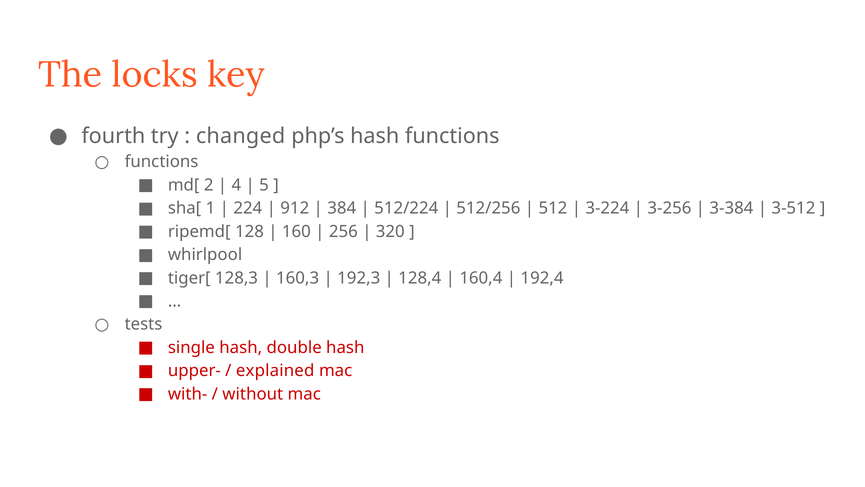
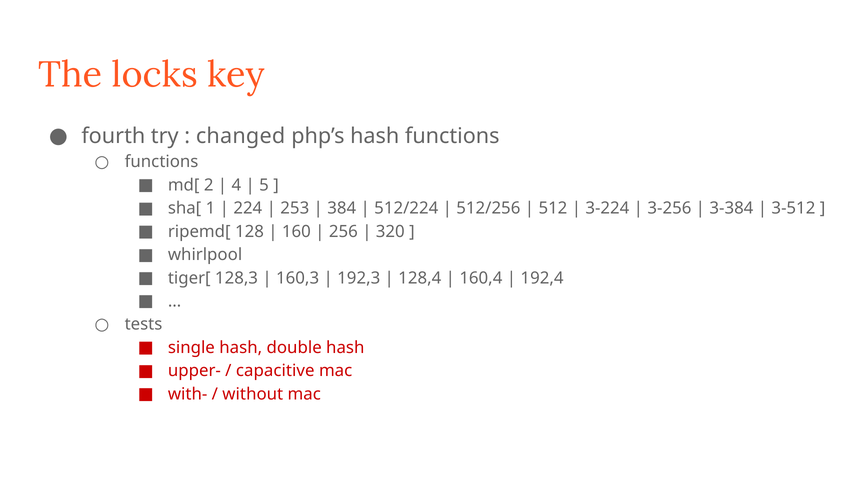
912: 912 -> 253 (295, 208)
explained: explained -> capacitive (275, 370)
